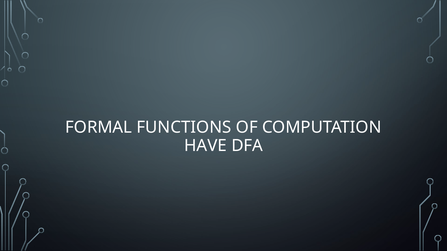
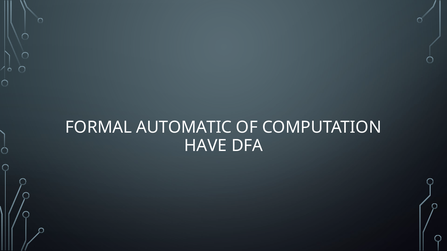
FUNCTIONS: FUNCTIONS -> AUTOMATIC (184, 128)
